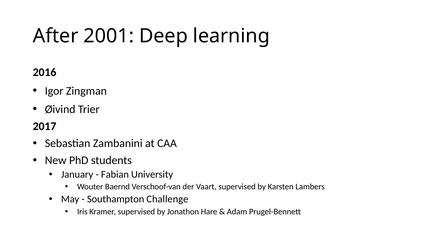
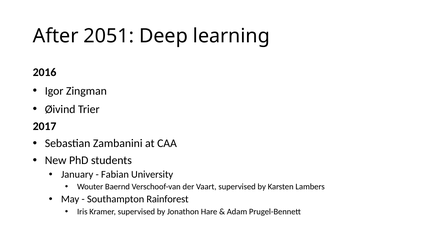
2001: 2001 -> 2051 (109, 36)
Challenge: Challenge -> Rainforest (168, 199)
